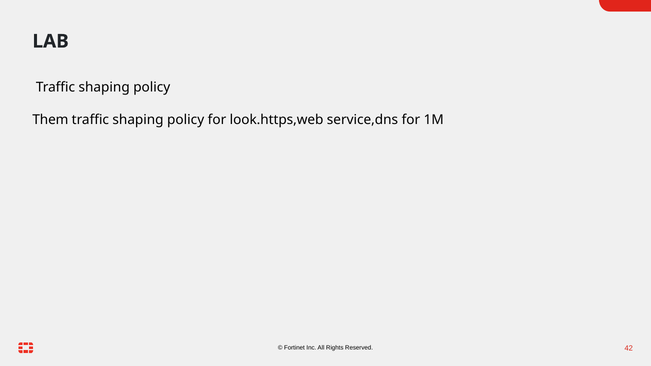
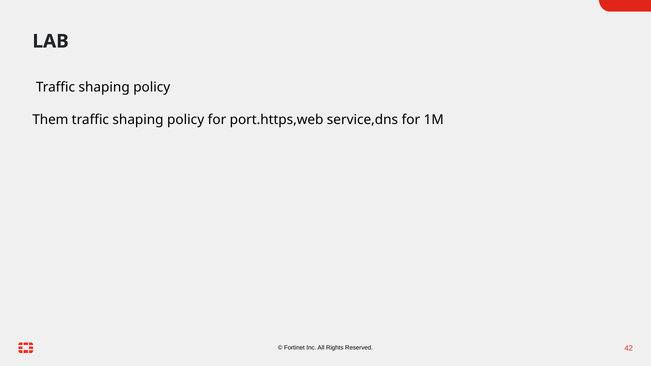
look.https,web: look.https,web -> port.https,web (277, 120)
